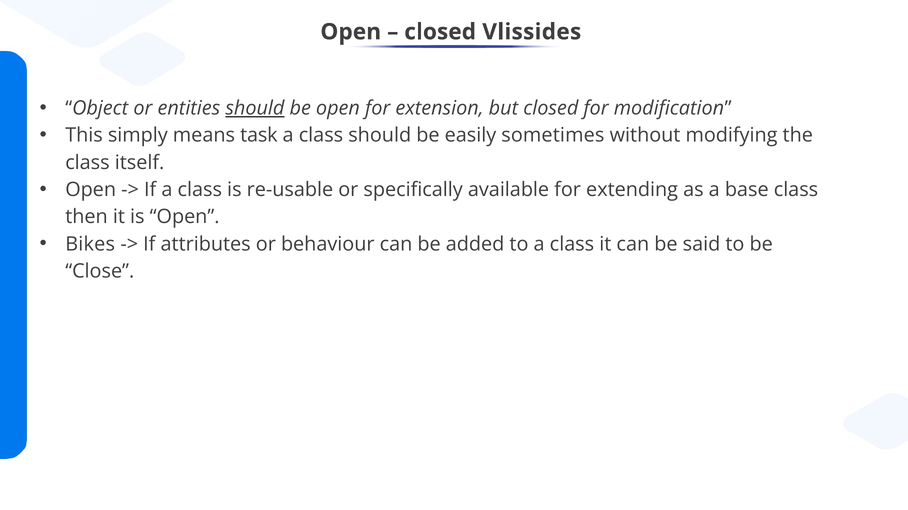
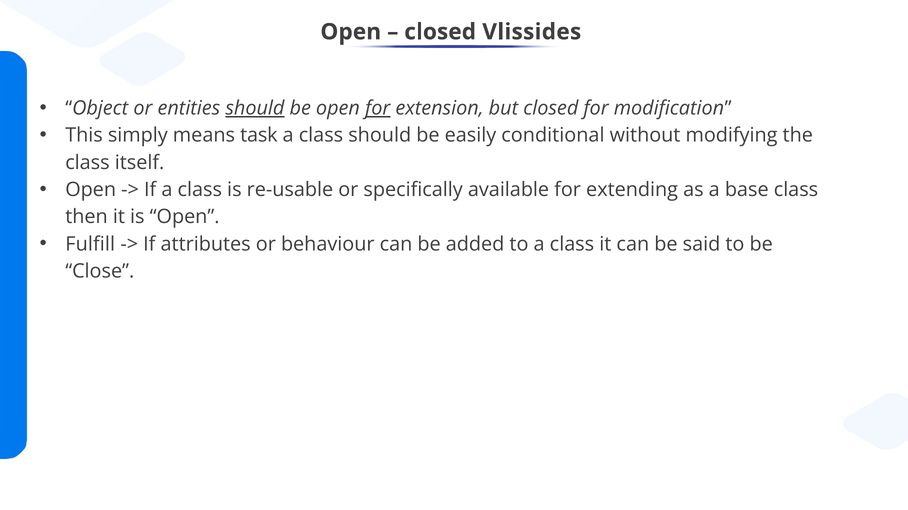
for underline: none -> present (378, 108)
sometimes: sometimes -> conditional (553, 136)
Bikes: Bikes -> Fulfill (90, 244)
